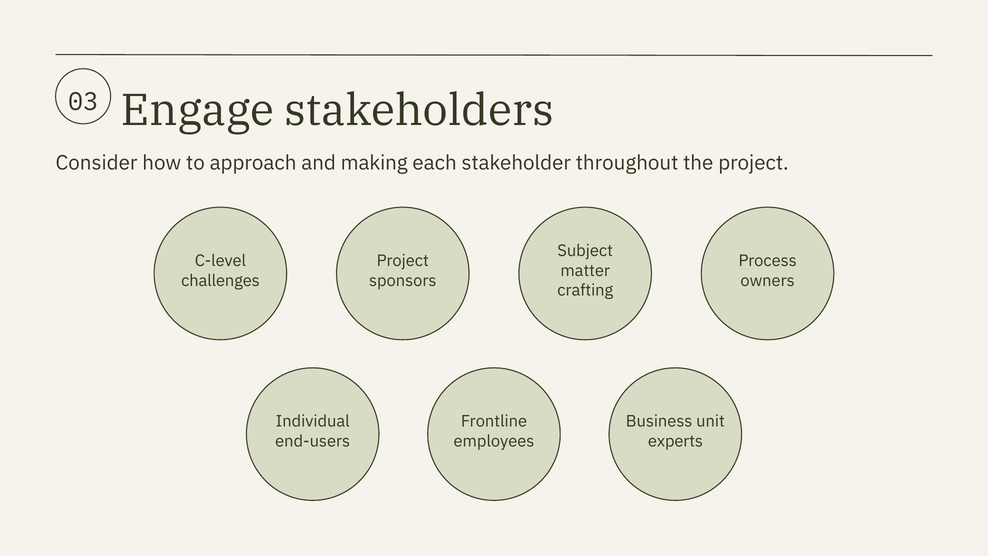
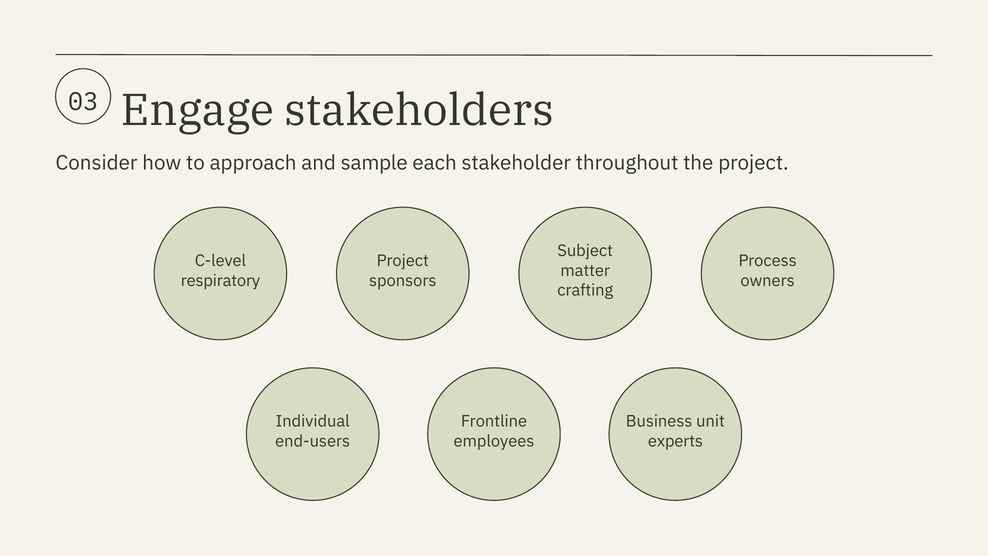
making: making -> sample (374, 163)
challenges: challenges -> respiratory (220, 281)
